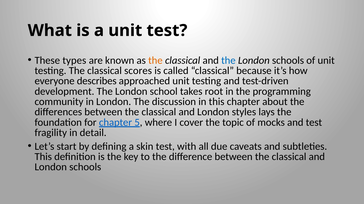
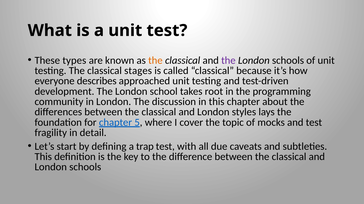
the colour: blue -> purple (228, 61)
scores: scores -> stages (138, 71)
skin: skin -> trap (145, 147)
